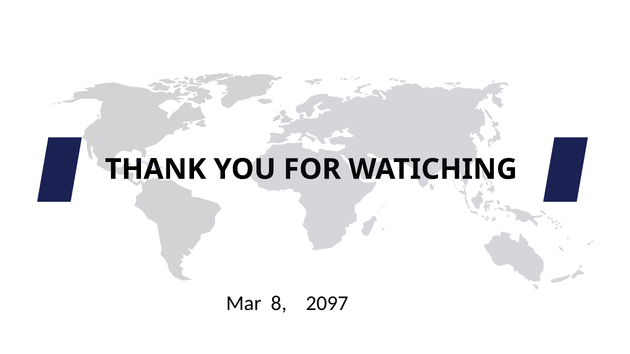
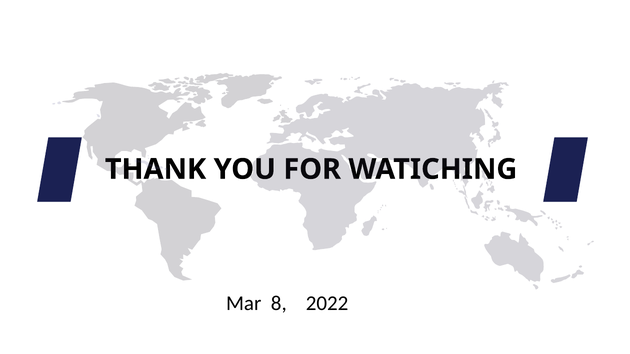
2097: 2097 -> 2022 (327, 304)
